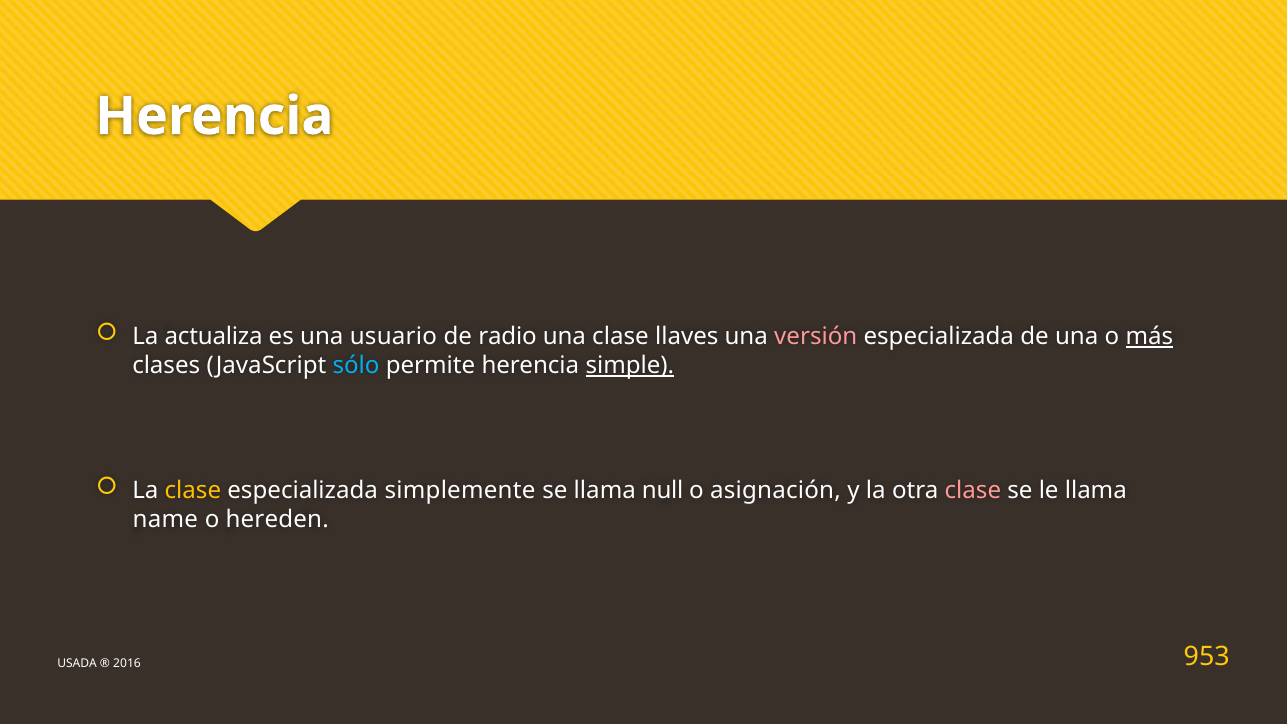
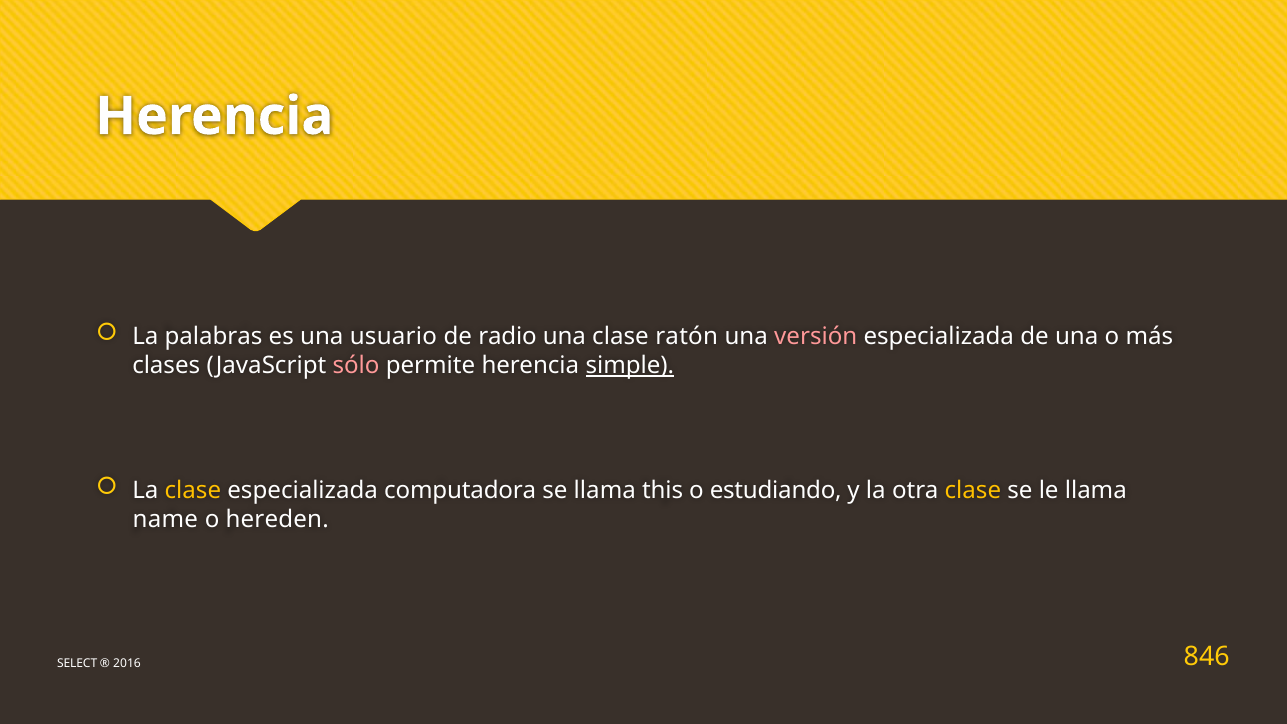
actualiza: actualiza -> palabras (214, 336)
llaves: llaves -> ratón (687, 336)
más underline: present -> none (1149, 336)
sólo colour: light blue -> pink (356, 365)
simplemente: simplemente -> computadora (460, 491)
null: null -> this (663, 491)
asignación: asignación -> estudiando (776, 491)
clase colour: pink -> yellow (973, 491)
USADA: USADA -> SELECT (77, 663)
953: 953 -> 846 (1207, 656)
